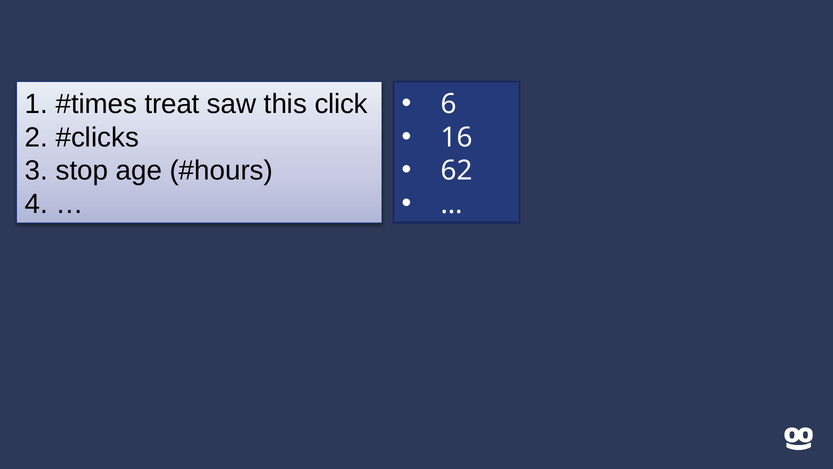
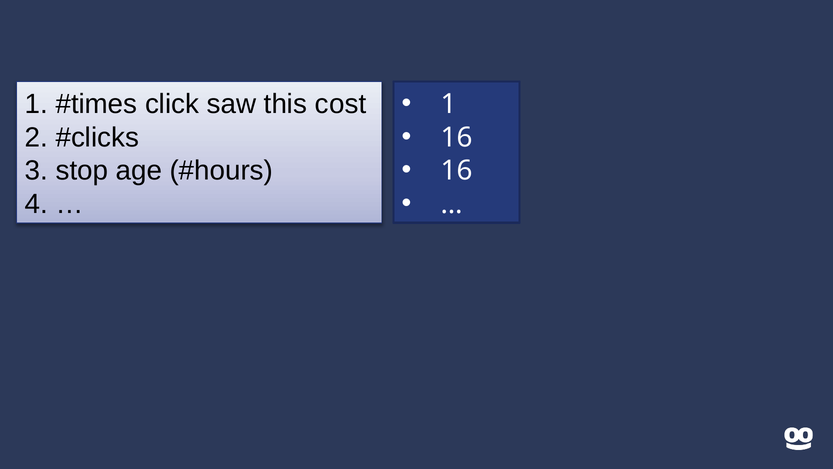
6: 6 -> 1 (449, 104)
treat: treat -> click (172, 104)
click: click -> cost (341, 104)
62: 62 -> 16 (457, 171)
